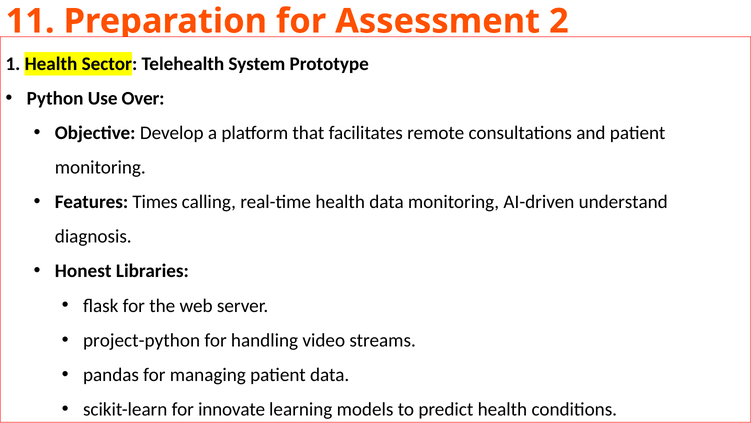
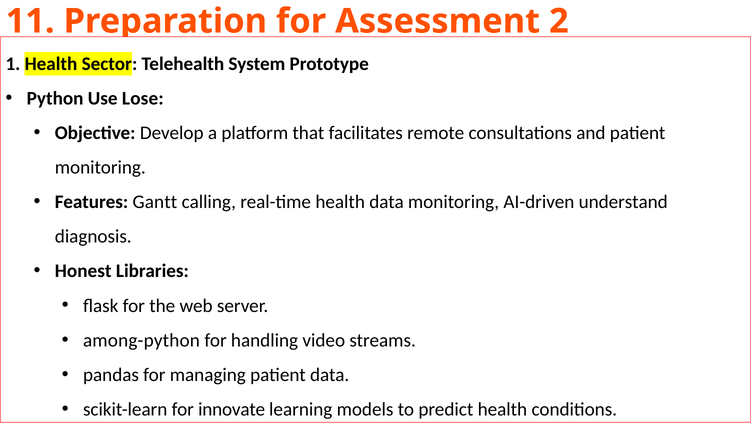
Over: Over -> Lose (143, 98)
Times: Times -> Gantt (155, 202)
project-python: project-python -> among-python (141, 340)
